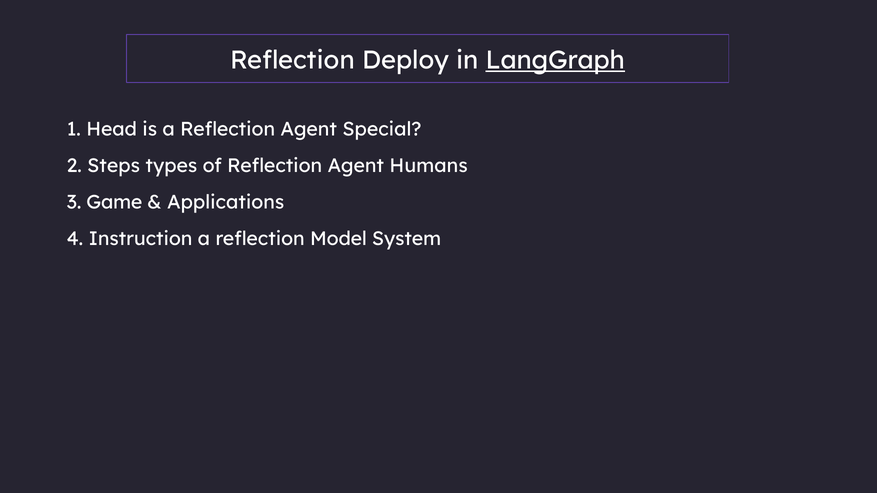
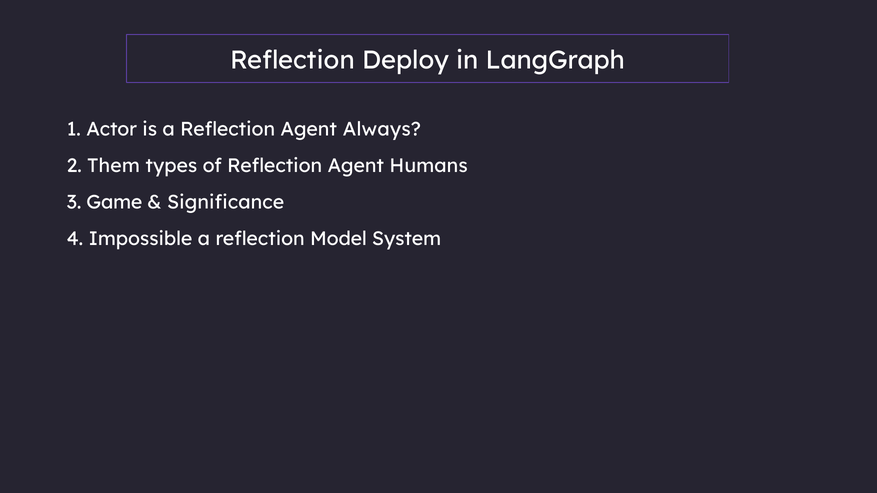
LangGraph underline: present -> none (555, 60)
Head: Head -> Actor (112, 130)
Special: Special -> Always (382, 130)
Steps: Steps -> Them (114, 166)
Applications: Applications -> Significance (226, 203)
Instruction: Instruction -> Impossible (141, 239)
